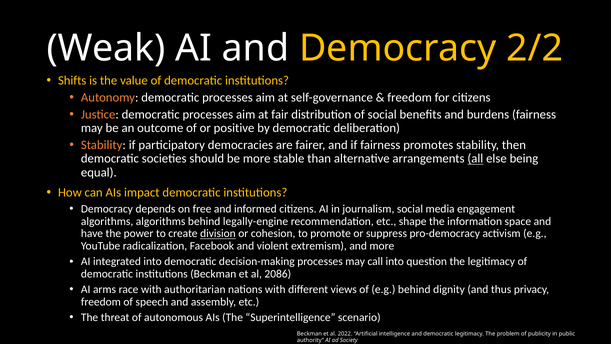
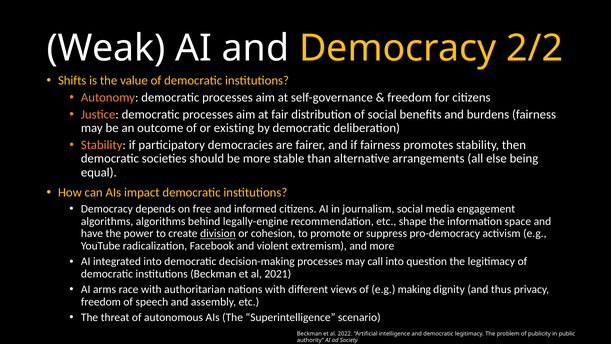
positive: positive -> existing (234, 128)
all underline: present -> none (475, 159)
2086: 2086 -> 2021 (278, 274)
e.g behind: behind -> making (414, 289)
